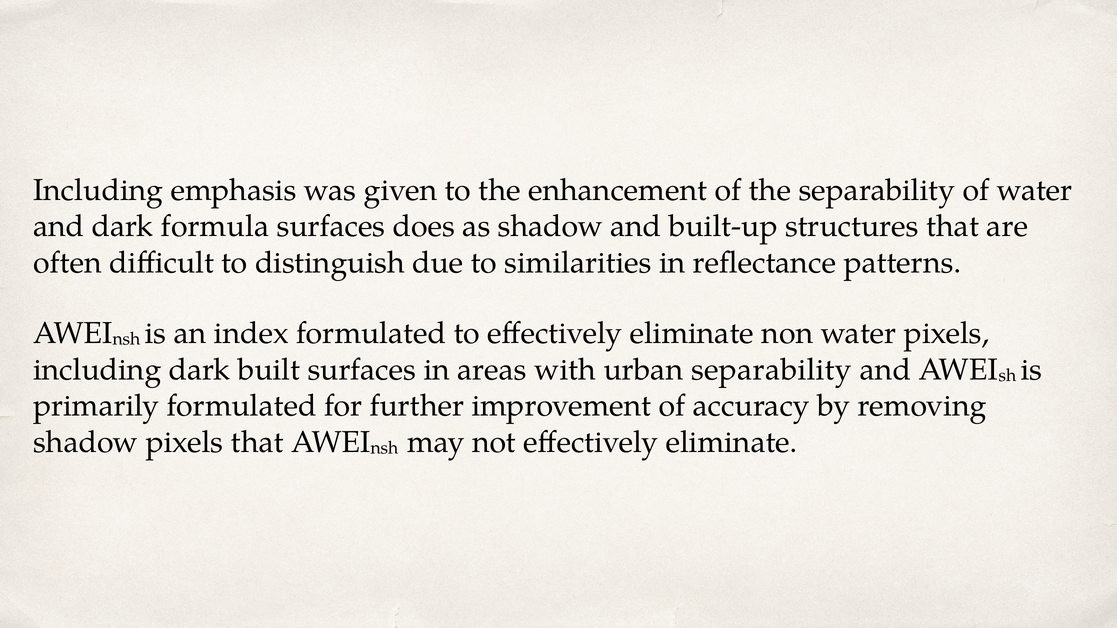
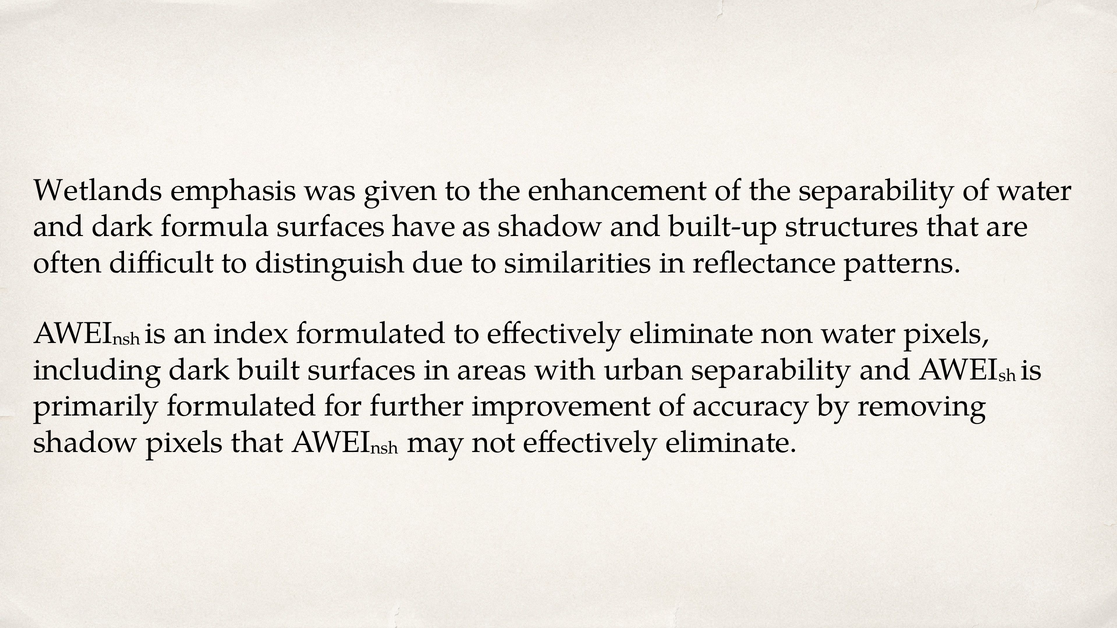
Including: Including -> Wetlands (98, 190)
does: does -> have (424, 227)
